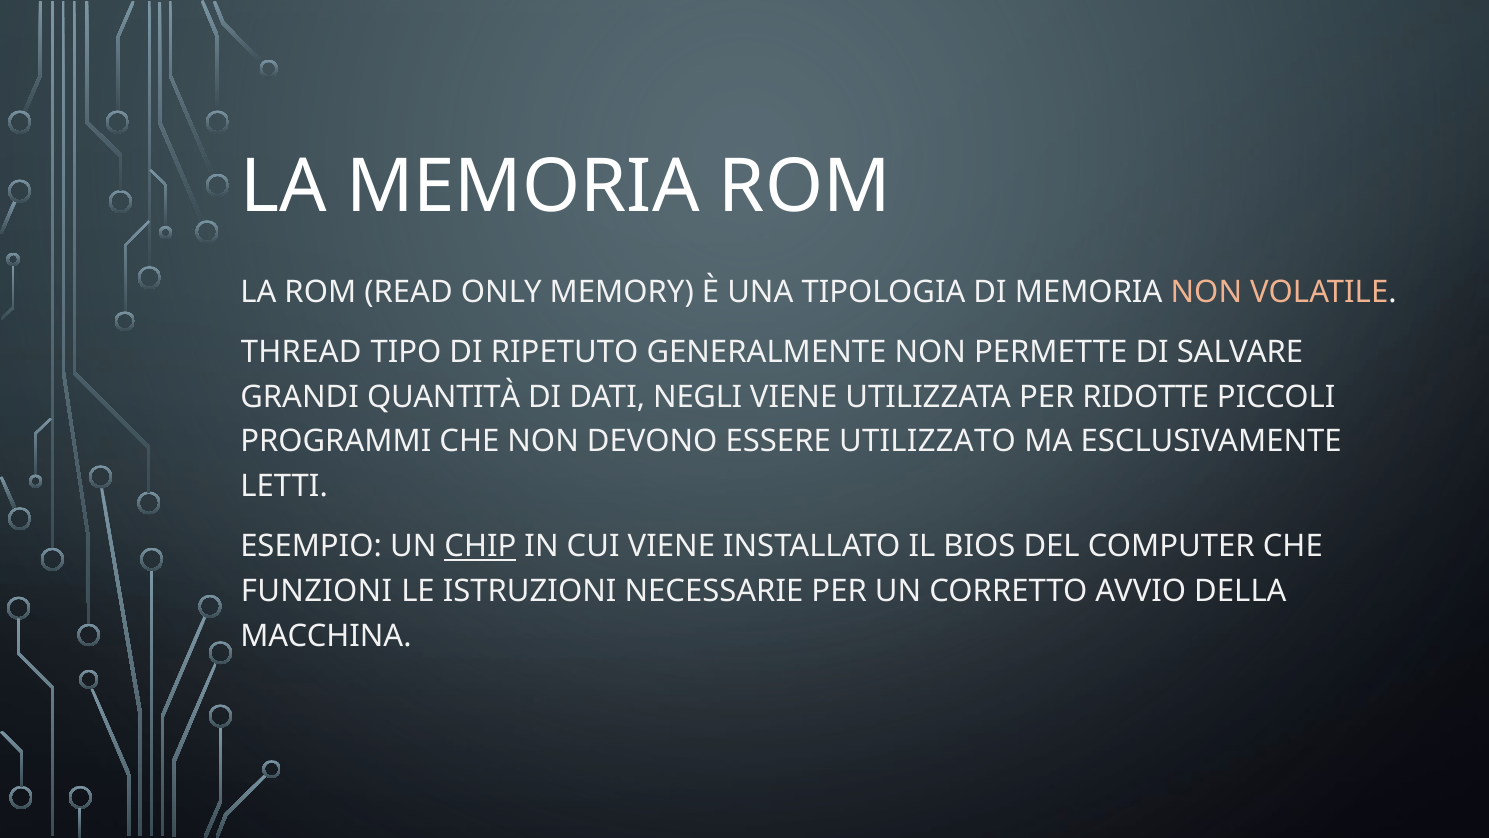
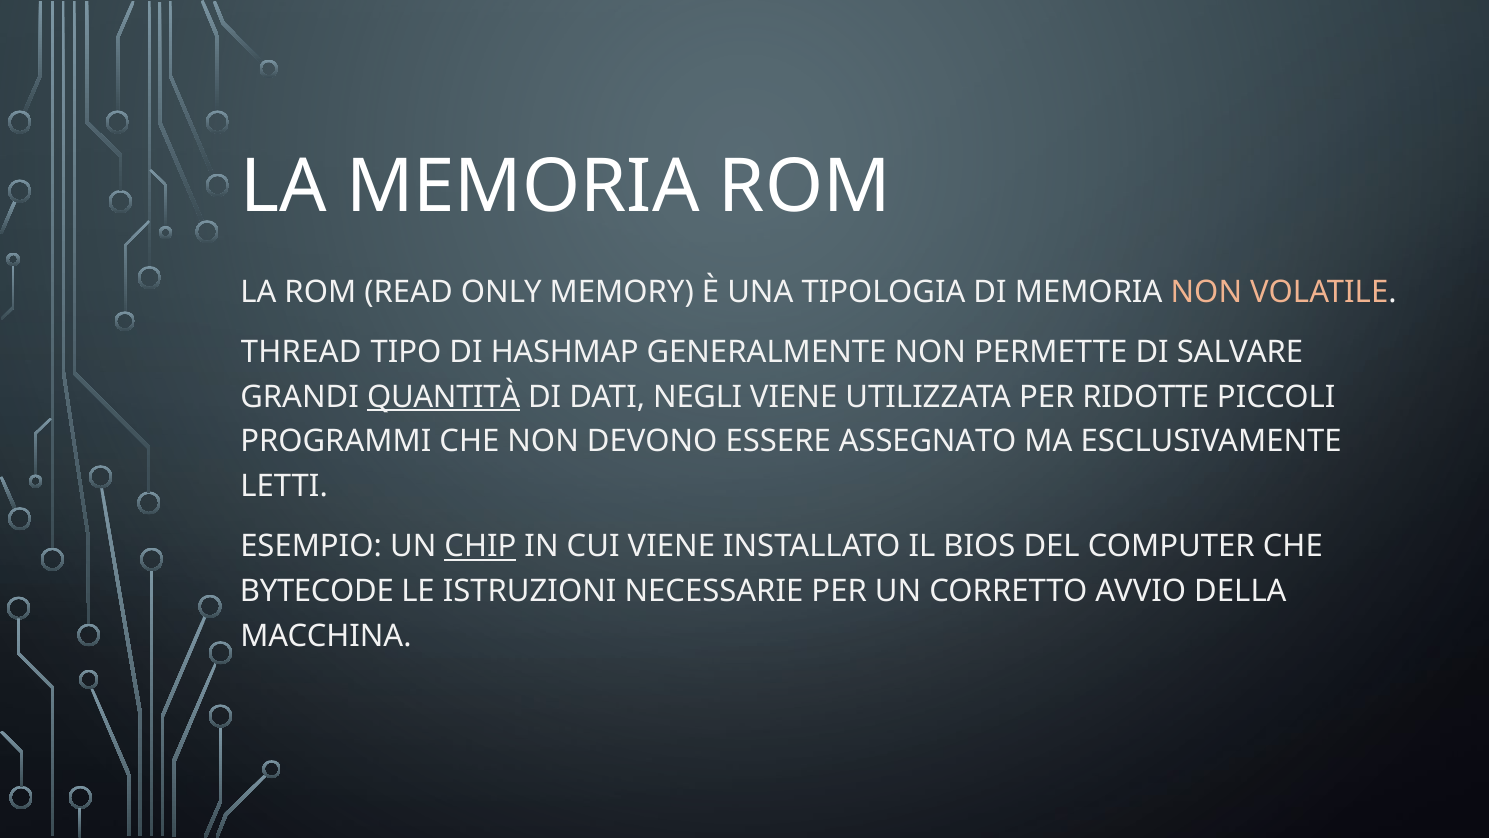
RIPETUTO: RIPETUTO -> HASHMAP (565, 352)
QUANTITÀ underline: none -> present (444, 397)
UTILIZZATO: UTILIZZATO -> ASSEGNATO (928, 442)
FUNZIONI: FUNZIONI -> BYTECODE (317, 591)
